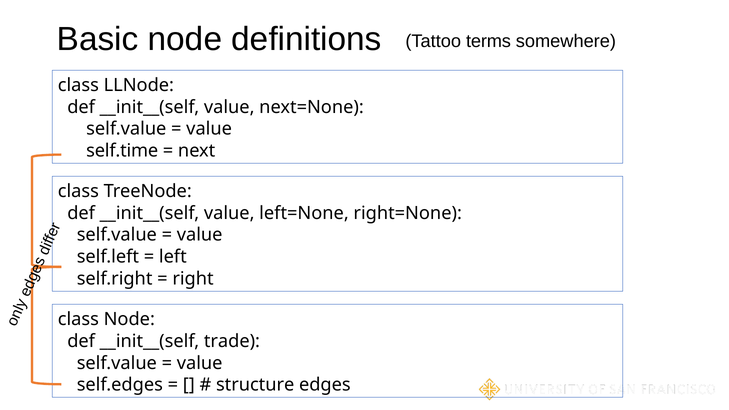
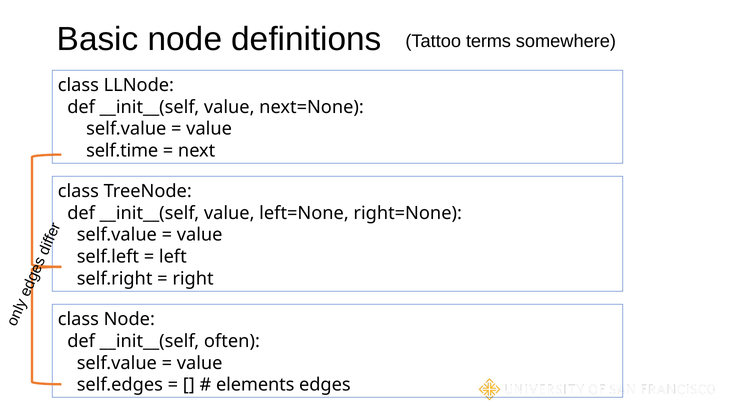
trade: trade -> often (232, 341)
structure: structure -> elements (255, 385)
